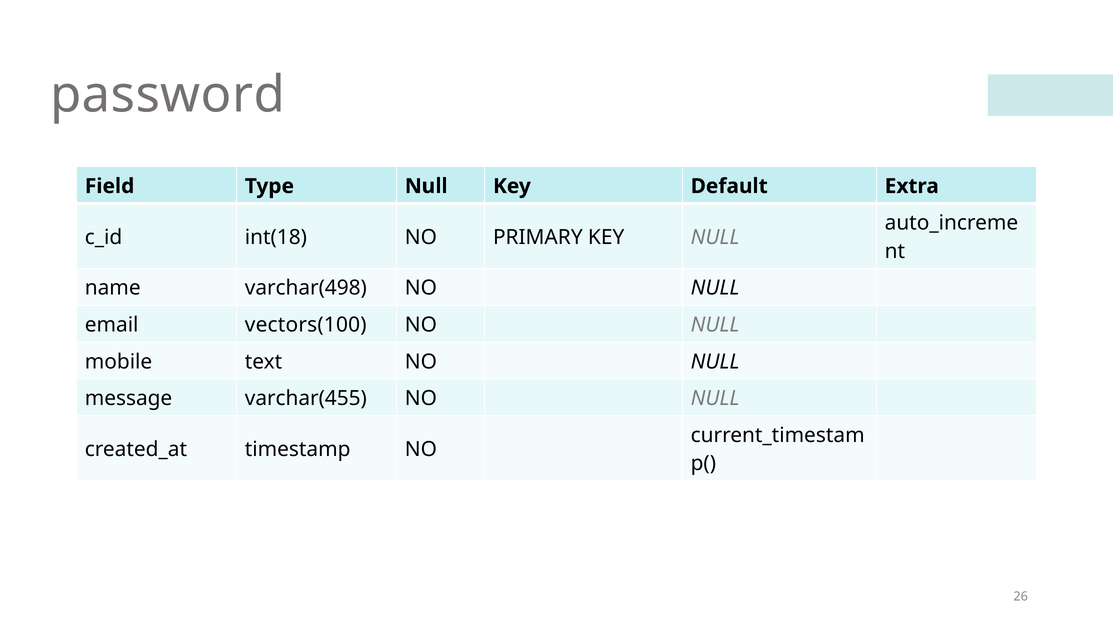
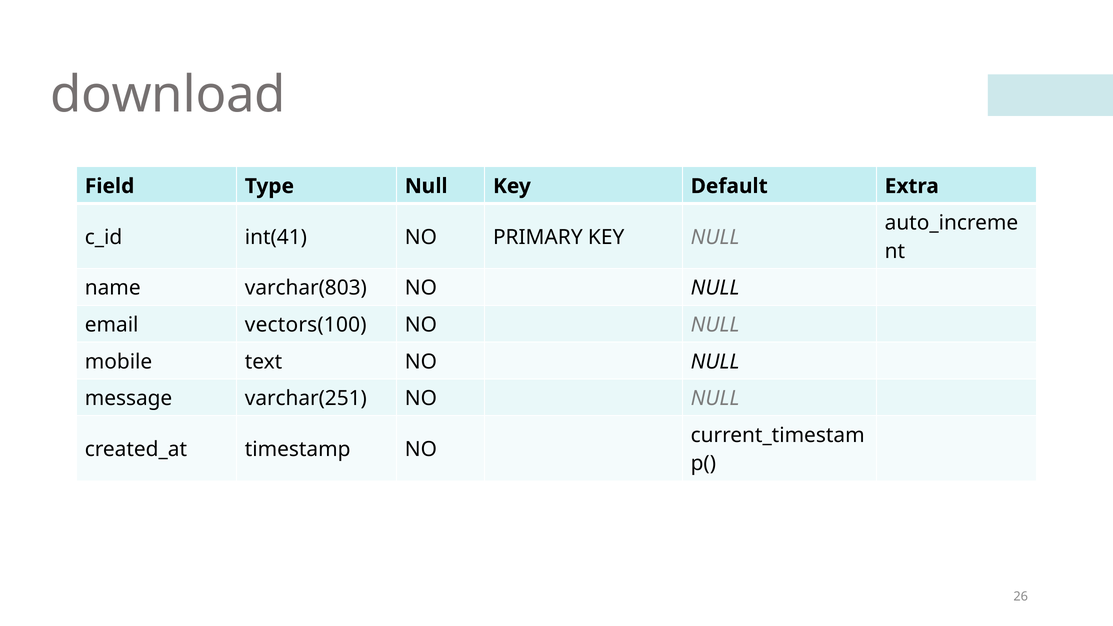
password: password -> download (168, 95)
int(18: int(18 -> int(41 (276, 237)
varchar(498: varchar(498 -> varchar(803 (306, 288)
varchar(455: varchar(455 -> varchar(251 (306, 398)
